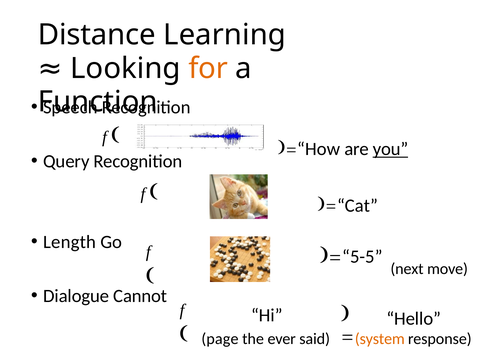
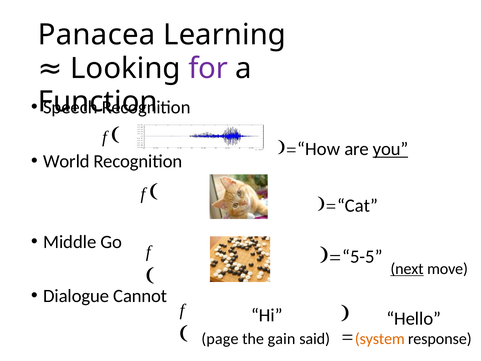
Distance: Distance -> Panacea (97, 35)
for colour: orange -> purple (208, 68)
Query: Query -> World (66, 161)
Length: Length -> Middle (70, 242)
next underline: none -> present (407, 269)
ever: ever -> gain (282, 339)
